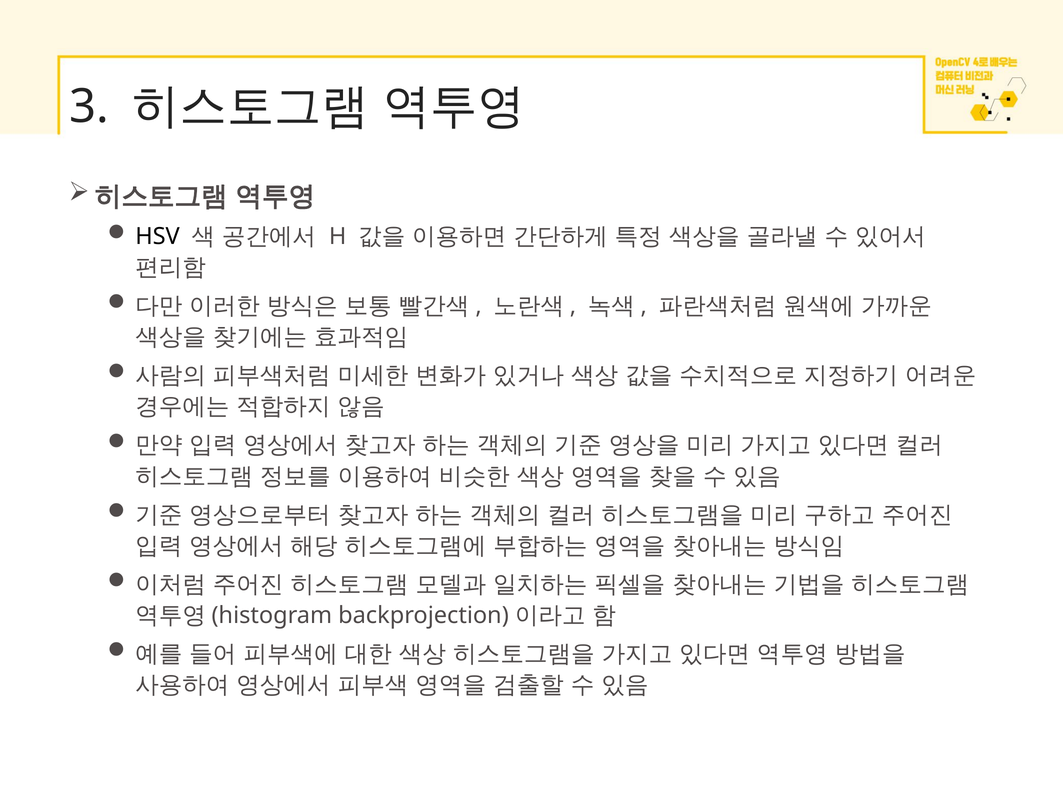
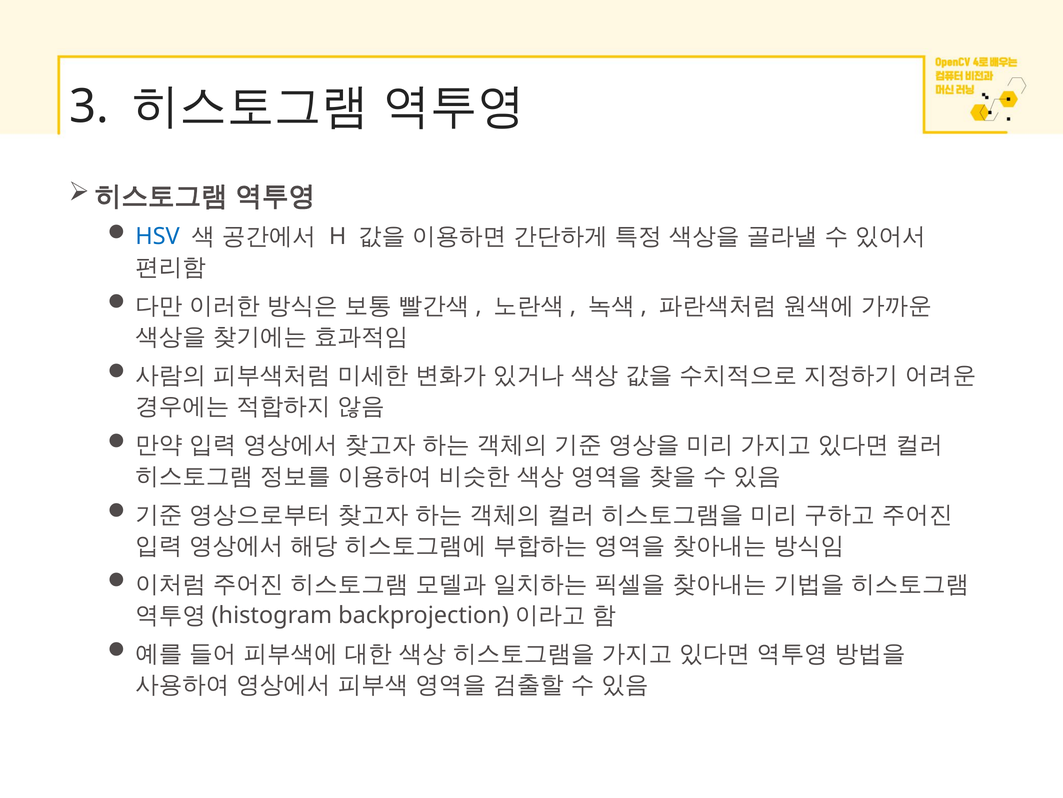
HSV colour: black -> blue (158, 236)
